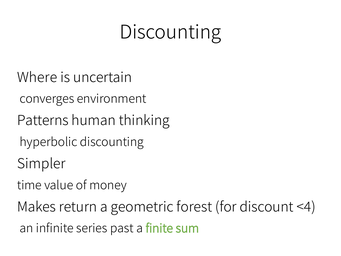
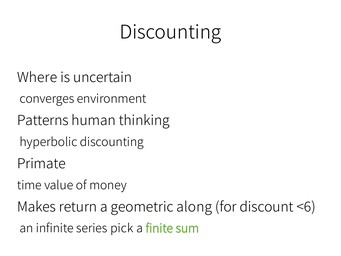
Simpler: Simpler -> Primate (41, 164)
forest: forest -> along (194, 207)
<4: <4 -> <6 (306, 207)
past: past -> pick (122, 228)
